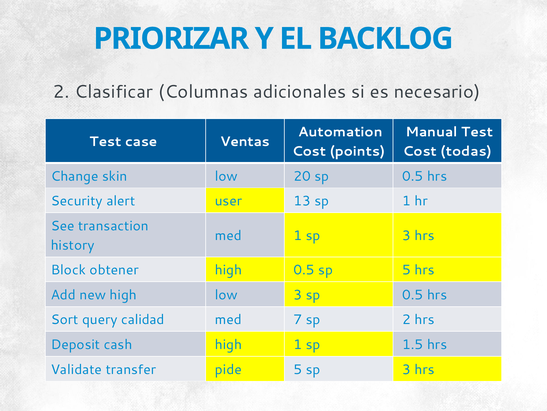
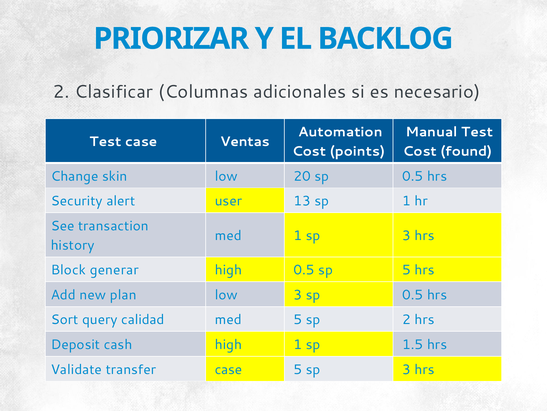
todas: todas -> found (466, 151)
obtener: obtener -> generar (114, 270)
new high: high -> plan (123, 294)
med 7: 7 -> 5 (298, 319)
transfer pide: pide -> case (228, 369)
